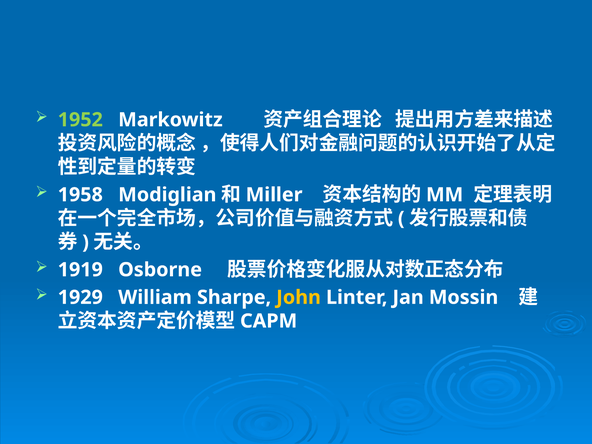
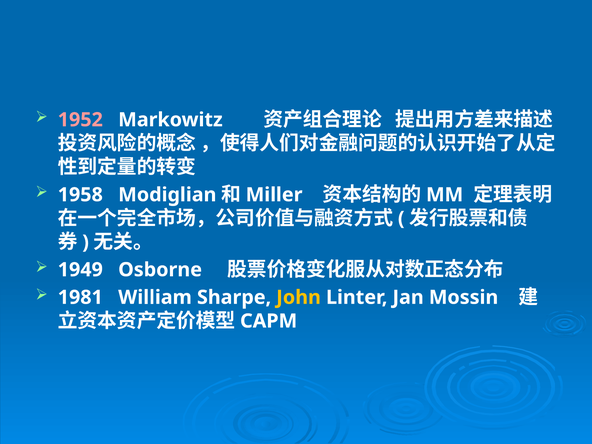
1952 colour: light green -> pink (80, 120)
1919: 1919 -> 1949 (80, 270)
1929: 1929 -> 1981 (80, 297)
